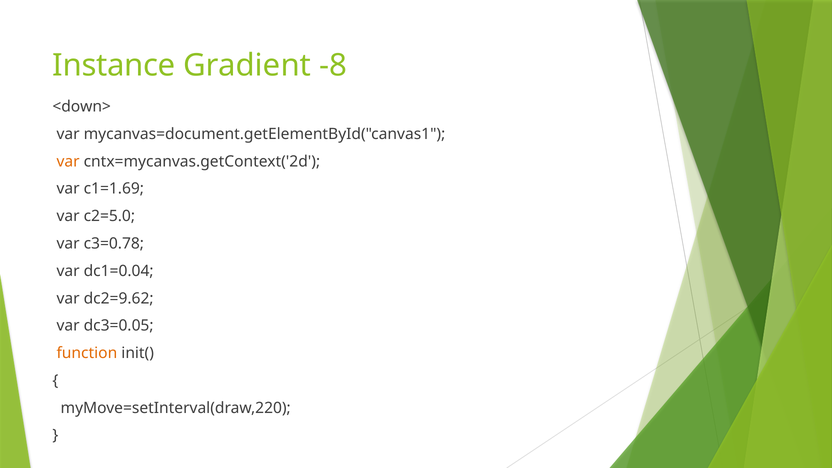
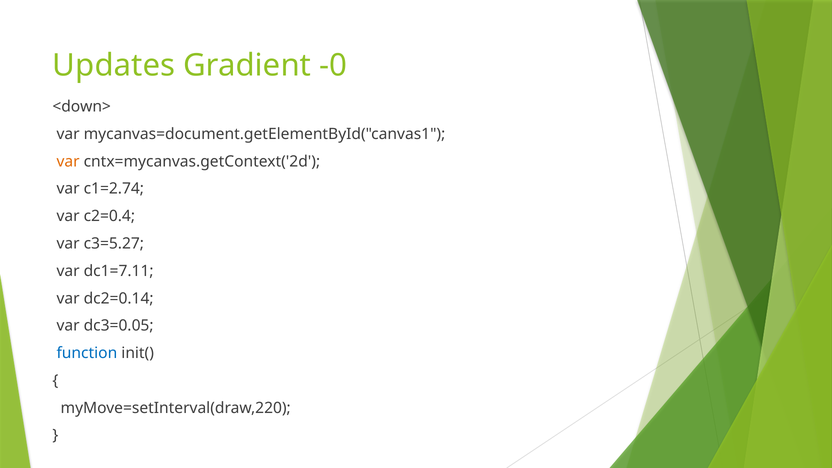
Instance: Instance -> Updates (114, 66)
-8: -8 -> -0 (333, 66)
c1=1.69: c1=1.69 -> c1=2.74 (114, 189)
c2=5.0: c2=5.0 -> c2=0.4 (109, 216)
c3=0.78: c3=0.78 -> c3=5.27 (114, 244)
dc1=0.04: dc1=0.04 -> dc1=7.11 (119, 271)
dc2=9.62: dc2=9.62 -> dc2=0.14 (119, 298)
function colour: orange -> blue (87, 353)
